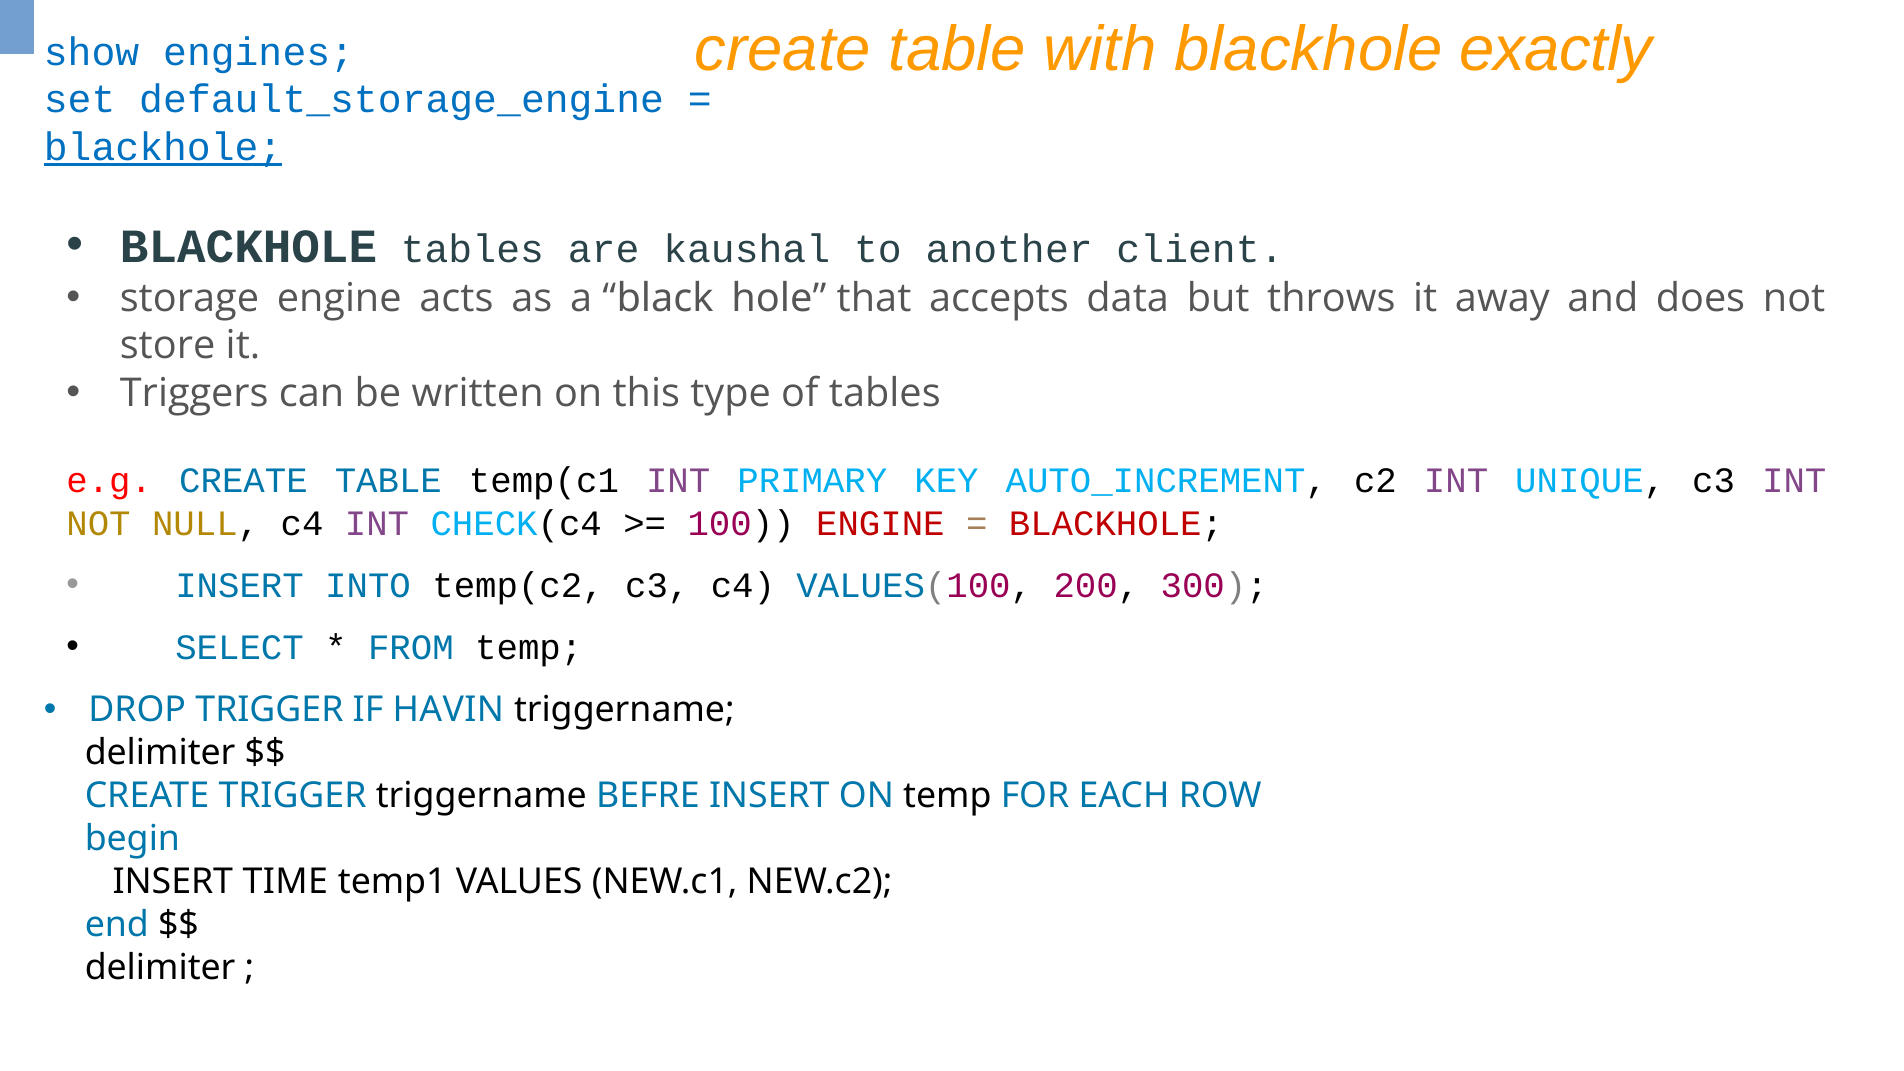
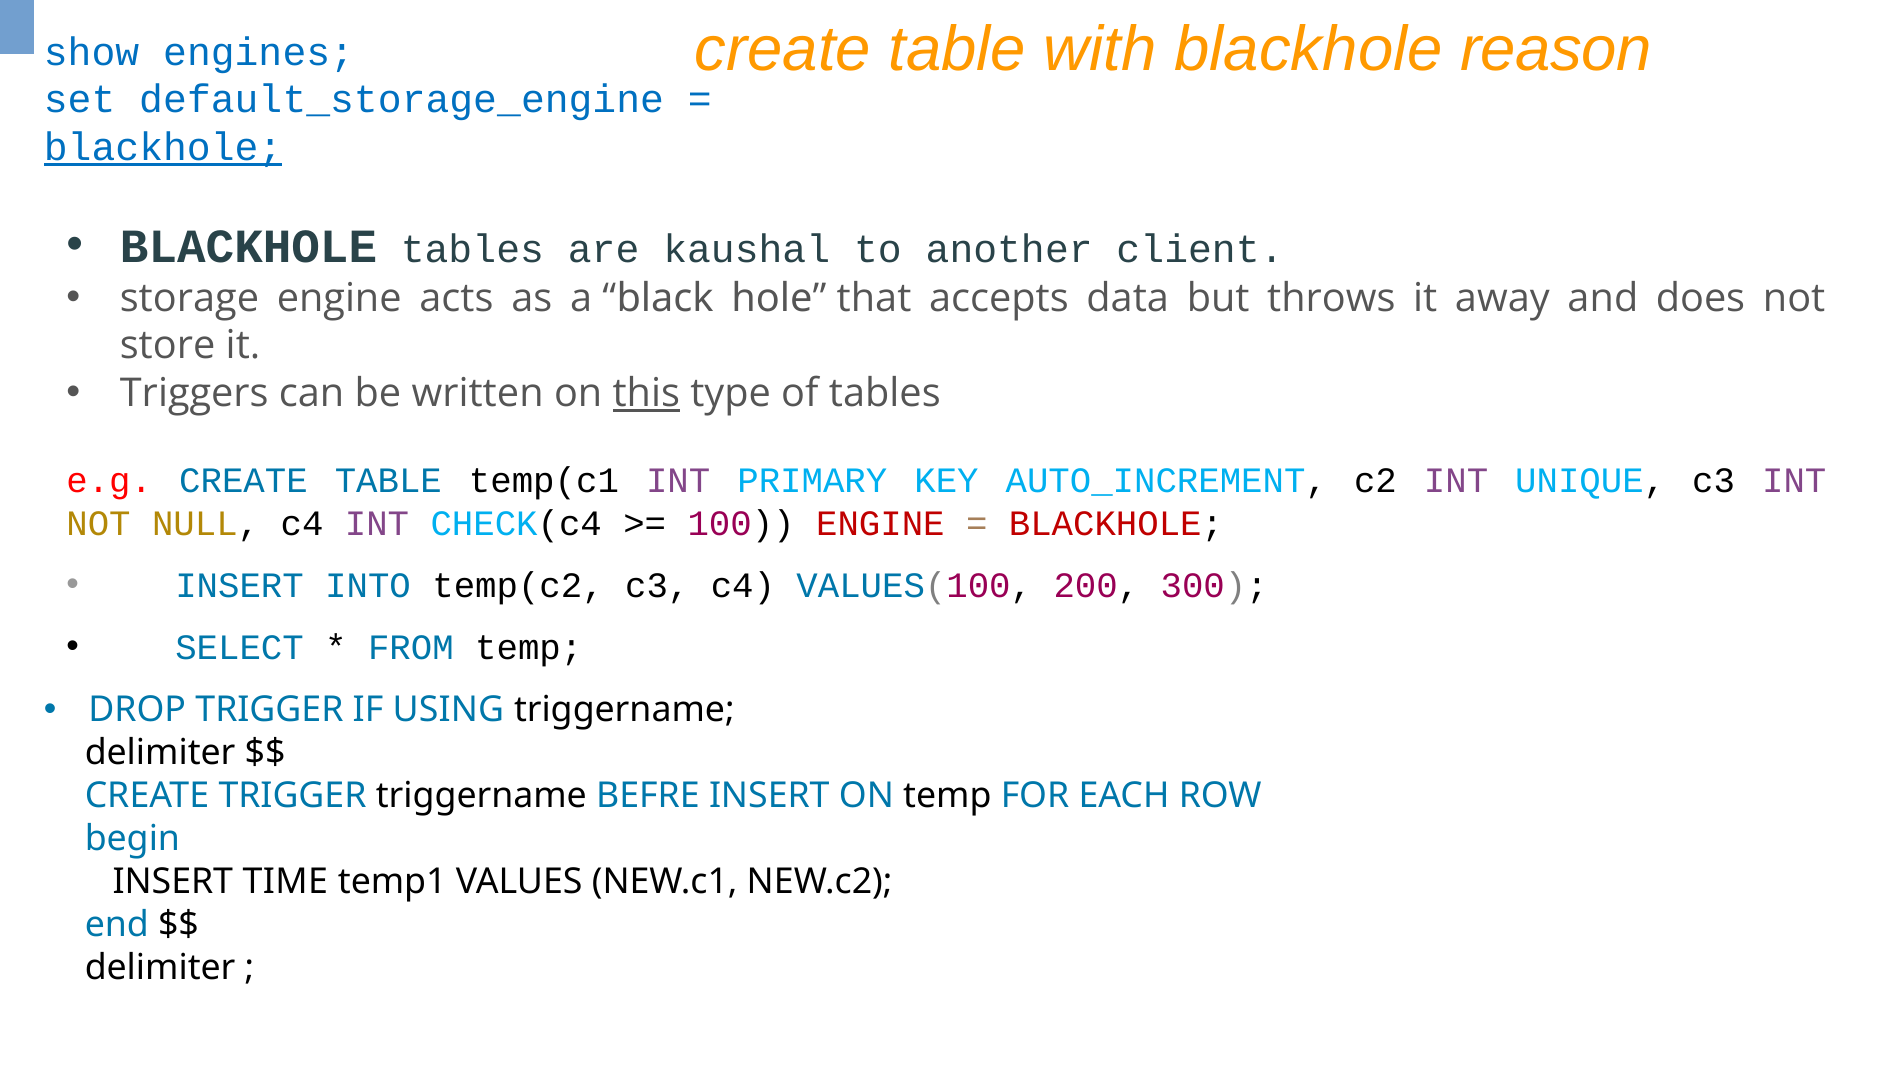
exactly: exactly -> reason (1556, 50)
this underline: none -> present (646, 393)
HAVIN: HAVIN -> USING (448, 710)
